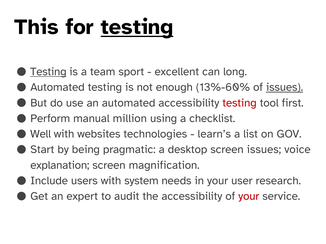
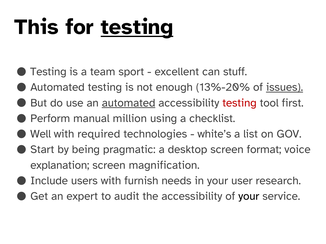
Testing underline: present -> none (48, 72)
long: long -> stuff (235, 72)
13%-60%: 13%-60% -> 13%-20% (223, 87)
automated underline: none -> present (129, 103)
websites: websites -> required (99, 134)
learn’s: learn’s -> white’s (214, 134)
screen issues: issues -> format (264, 150)
system: system -> furnish (141, 181)
your colour: red -> black (249, 197)
